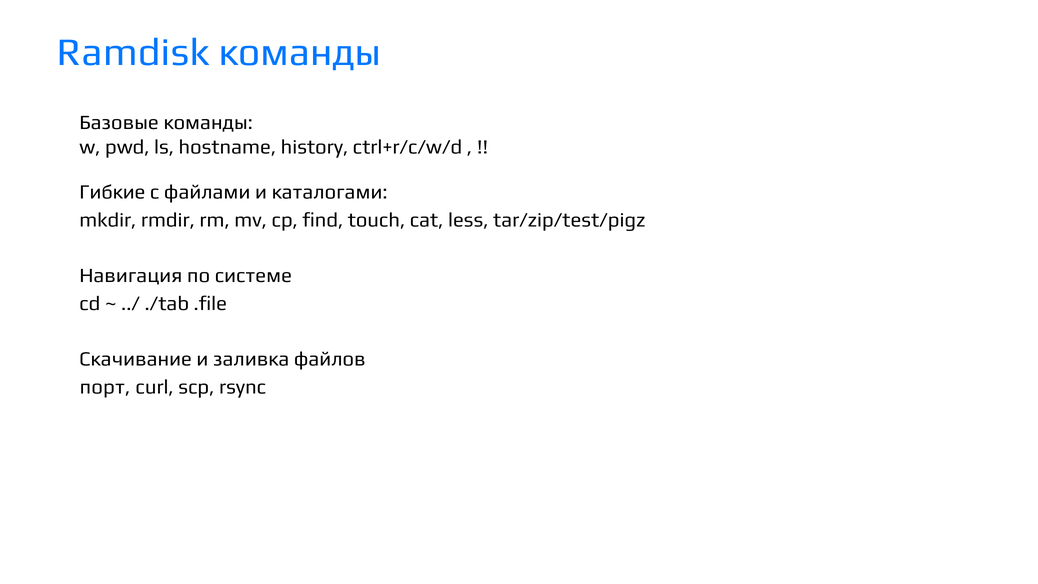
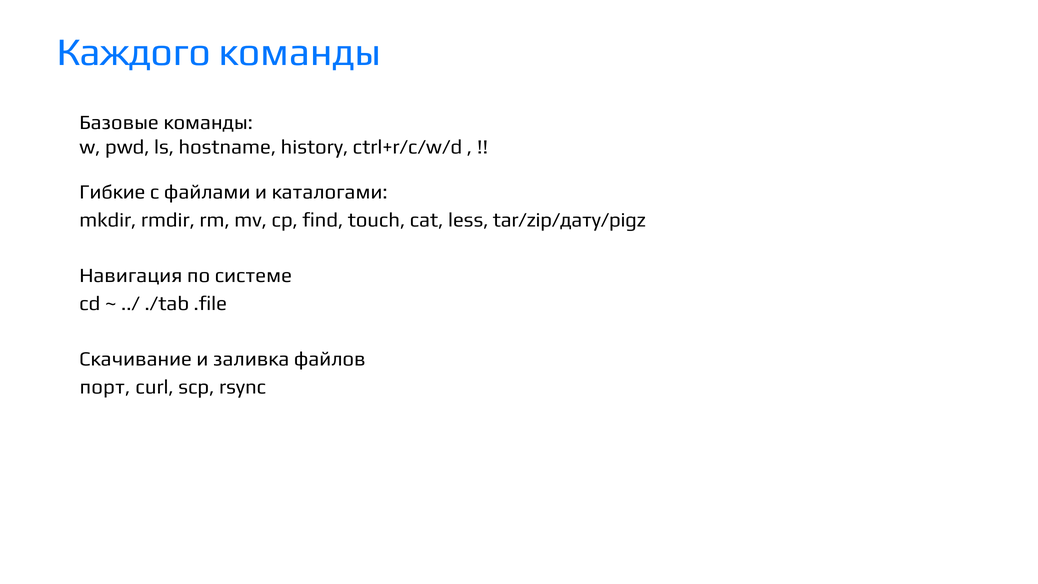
Ramdisk: Ramdisk -> Каждого (134, 52)
tar/zip/test/pigz: tar/zip/test/pigz -> tar/zip/дату/pigz (569, 220)
